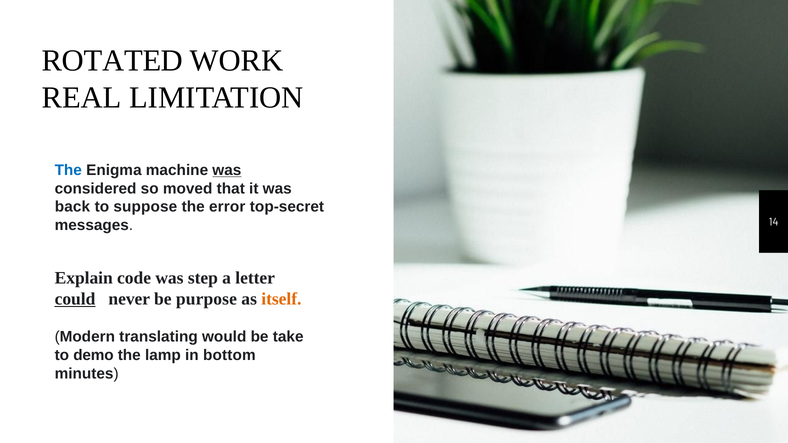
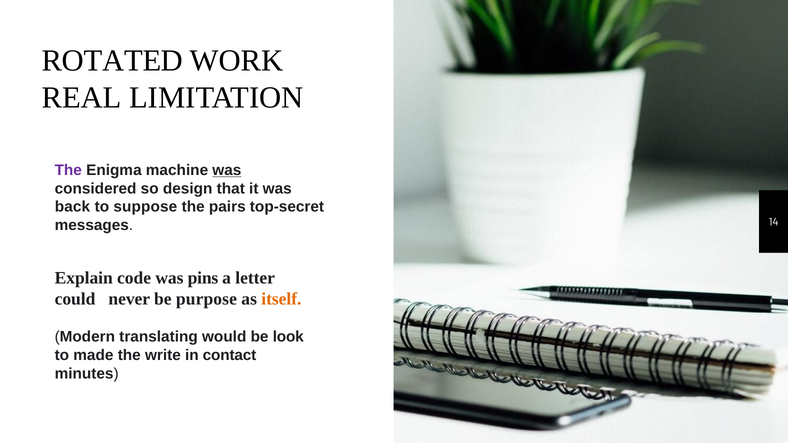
The colour: blue -> purple (68, 170)
moved: moved -> design (188, 189)
error: error -> pairs (227, 207)
step: step -> pins (203, 278)
could underline: present -> none (75, 299)
take: take -> look (288, 337)
demo: demo -> made (93, 355)
lamp: lamp -> write (163, 355)
bottom: bottom -> contact (230, 355)
